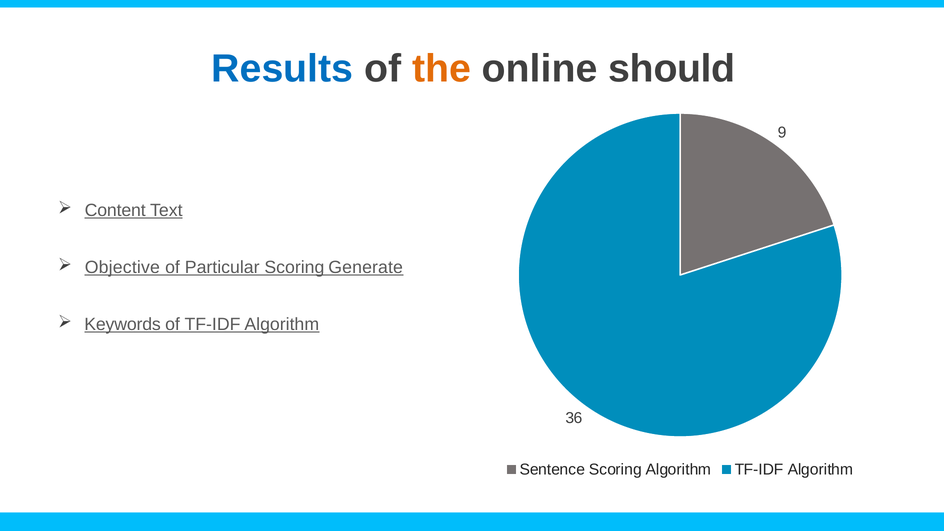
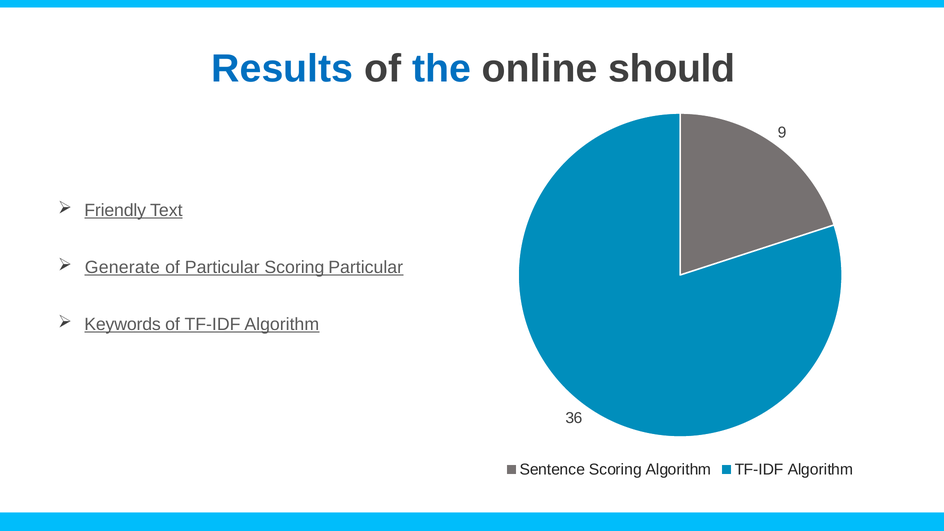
the colour: orange -> blue (442, 69)
Content: Content -> Friendly (115, 210)
Objective: Objective -> Generate (122, 267)
Scoring Generate: Generate -> Particular (366, 267)
